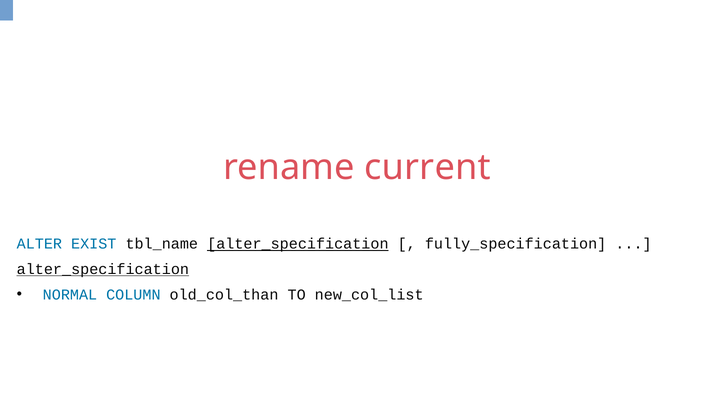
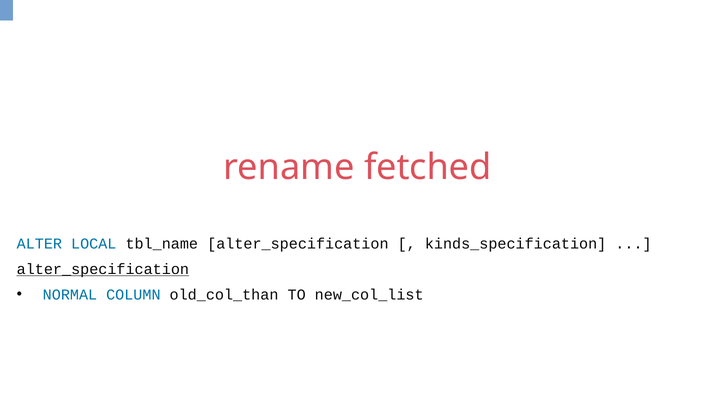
current: current -> fetched (428, 167)
EXIST: EXIST -> LOCAL (94, 244)
alter_specification underline: present -> none (298, 244)
fully_specification: fully_specification -> kinds_specification (516, 244)
